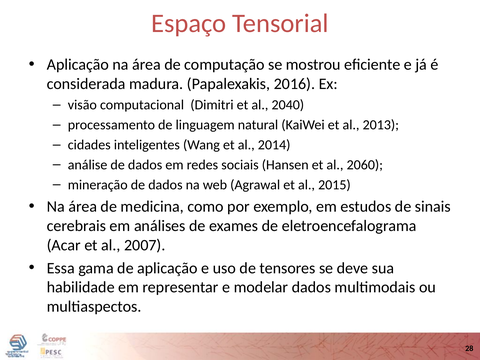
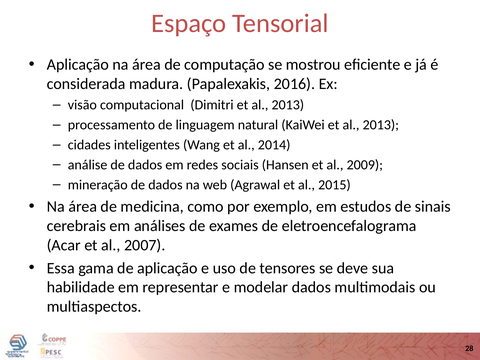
Dimitri et al 2040: 2040 -> 2013 (288, 105)
2060: 2060 -> 2009 (365, 165)
